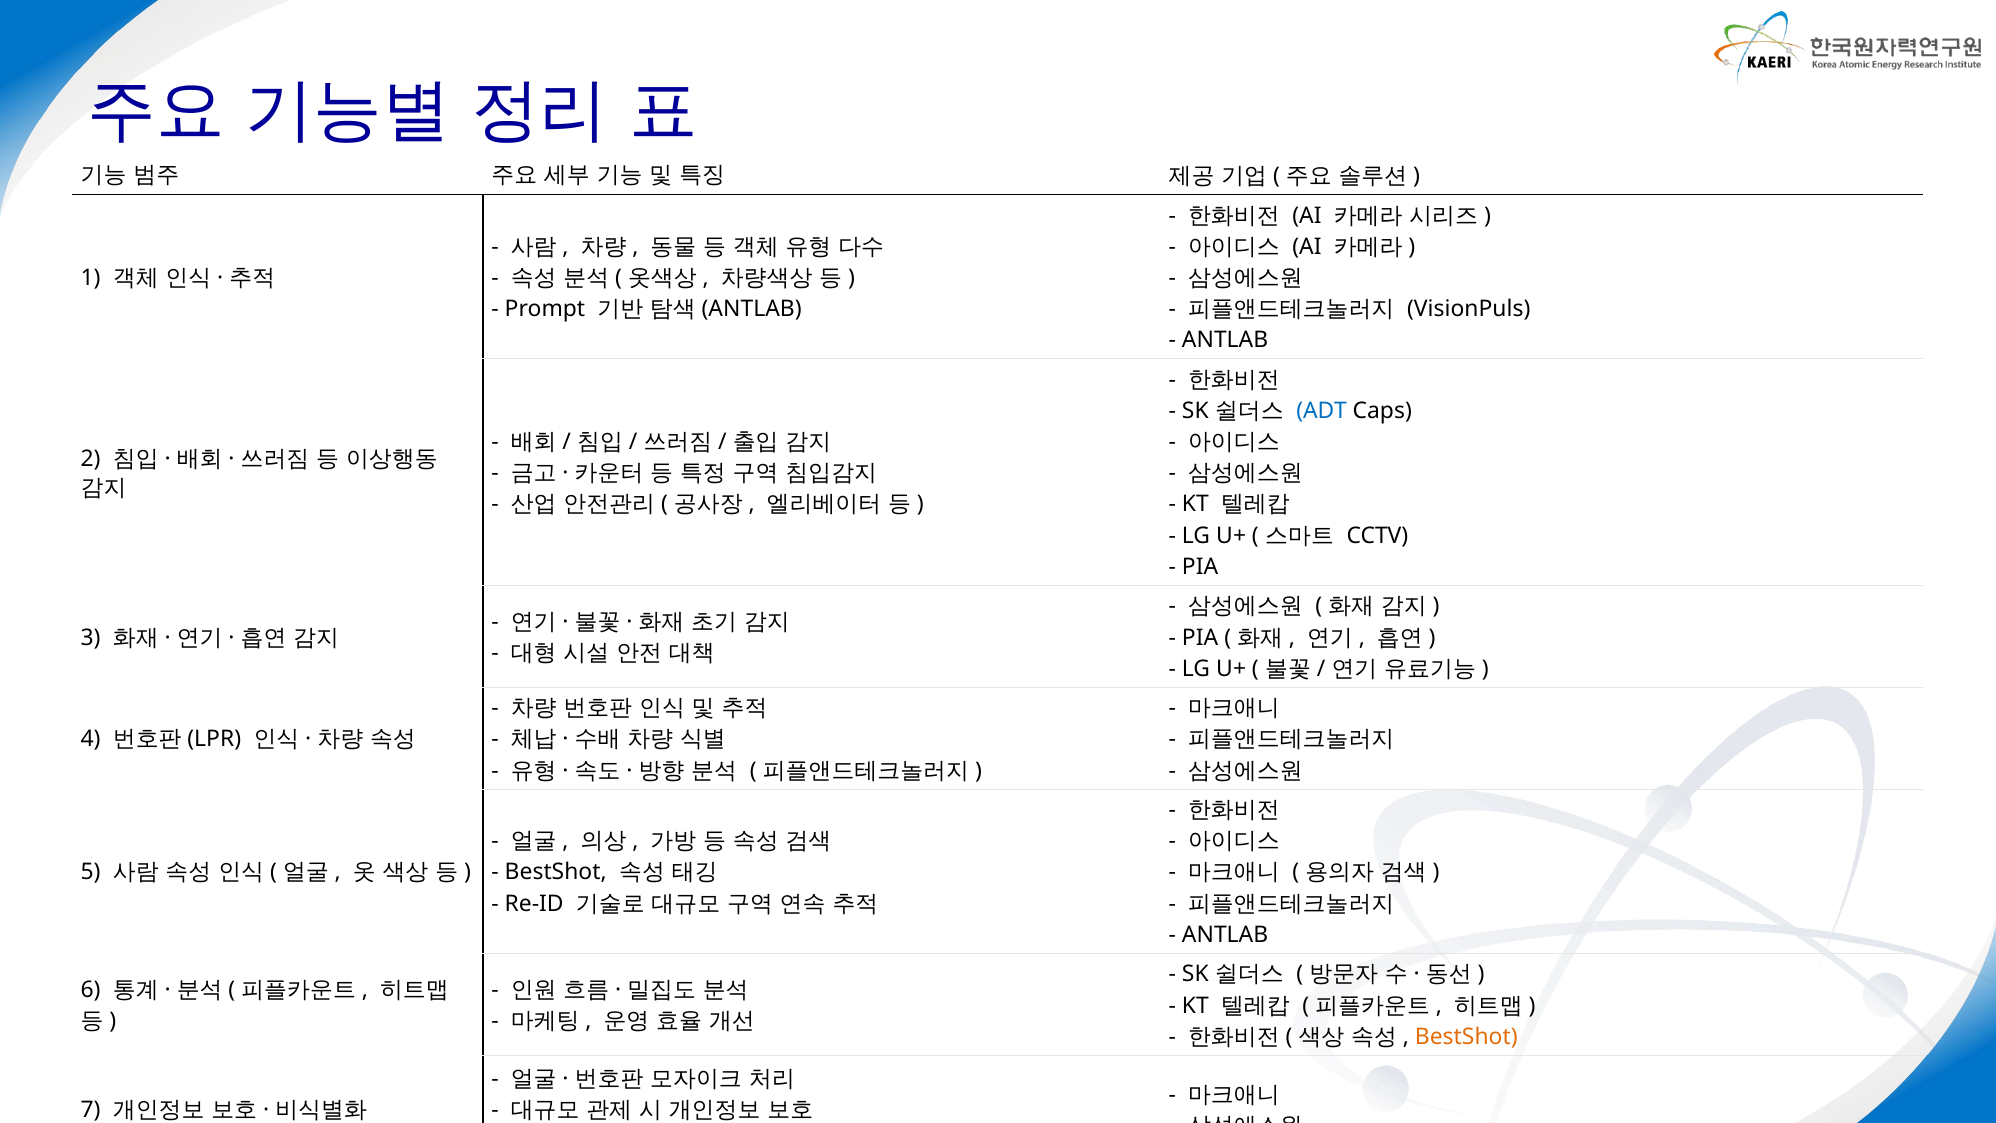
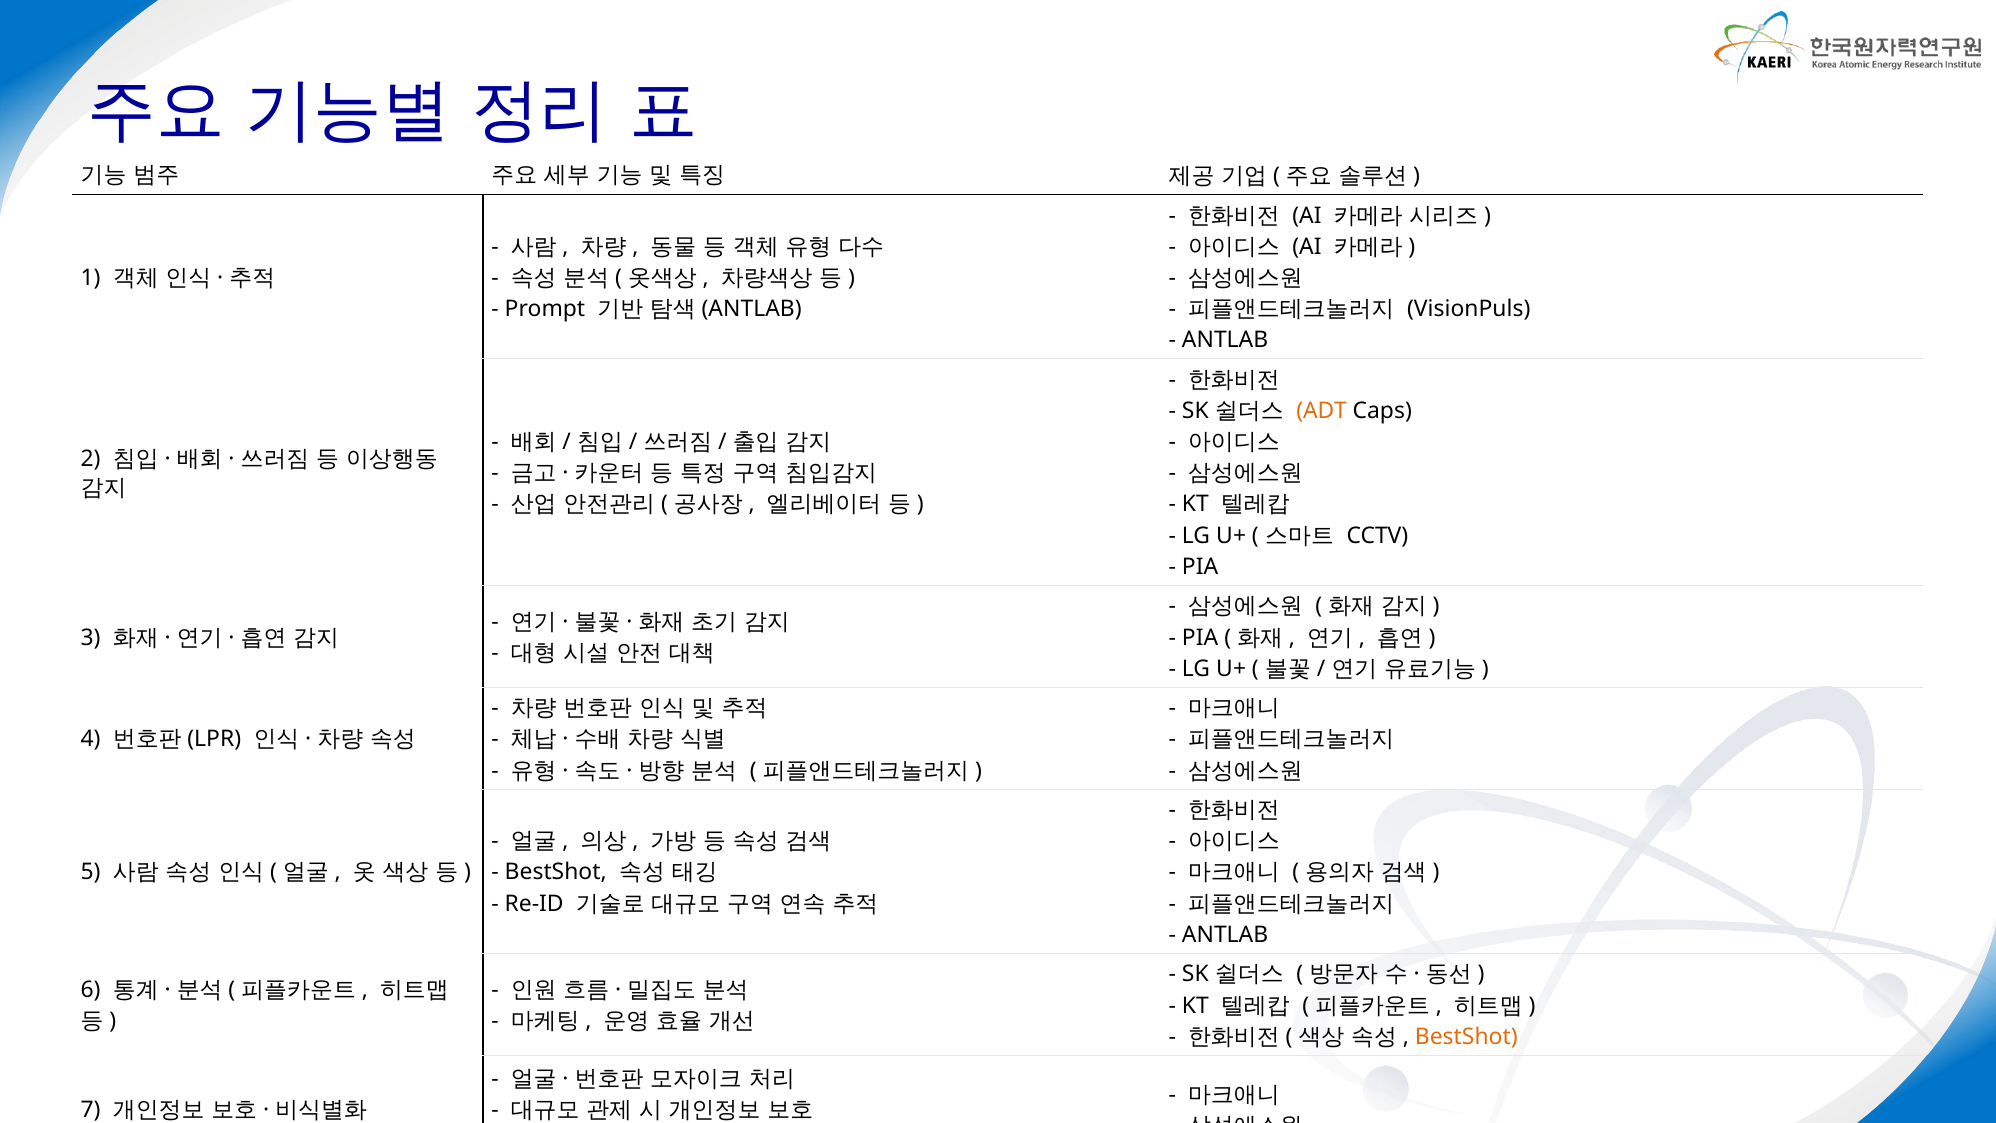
ADT colour: blue -> orange (1322, 411)
